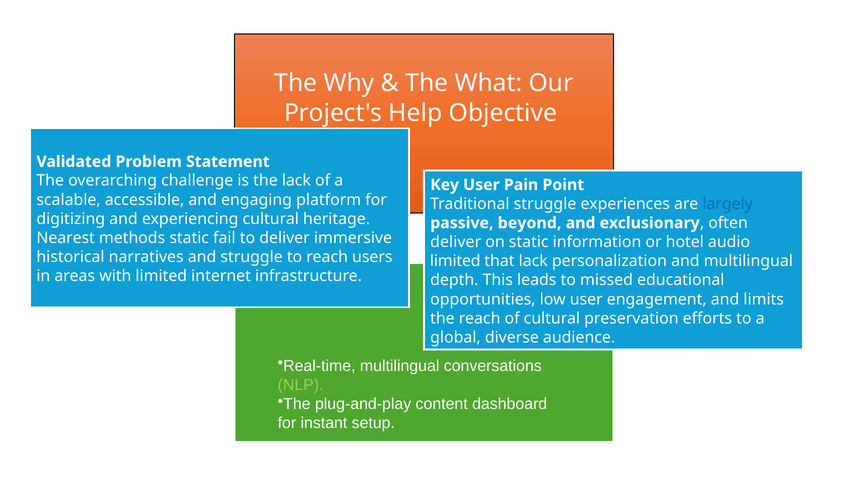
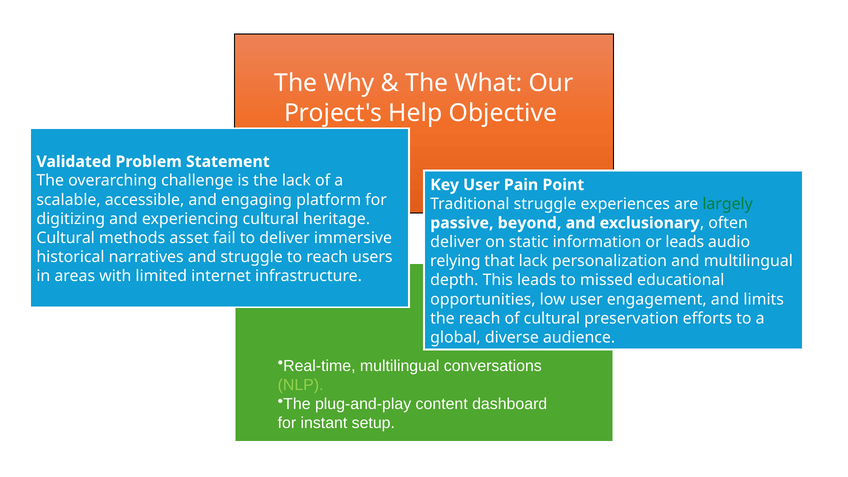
largely colour: blue -> green (728, 204)
Nearest: Nearest -> Cultural (66, 238)
methods static: static -> asset (189, 238)
or hotel: hotel -> leads (685, 242)
limited: limited -> relying (455, 261)
